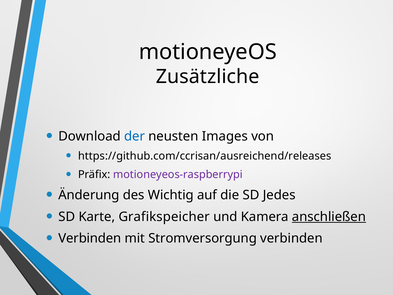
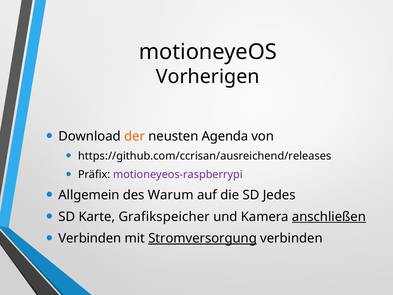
Zusätzliche: Zusätzliche -> Vorherigen (208, 77)
der colour: blue -> orange (135, 136)
Images: Images -> Agenda (225, 136)
Änderung: Änderung -> Allgemein (89, 195)
Wichtig: Wichtig -> Warum (171, 195)
Stromversorgung underline: none -> present (203, 238)
